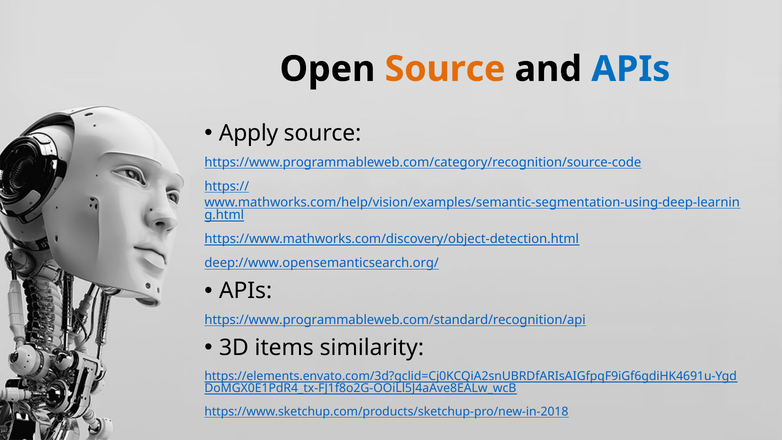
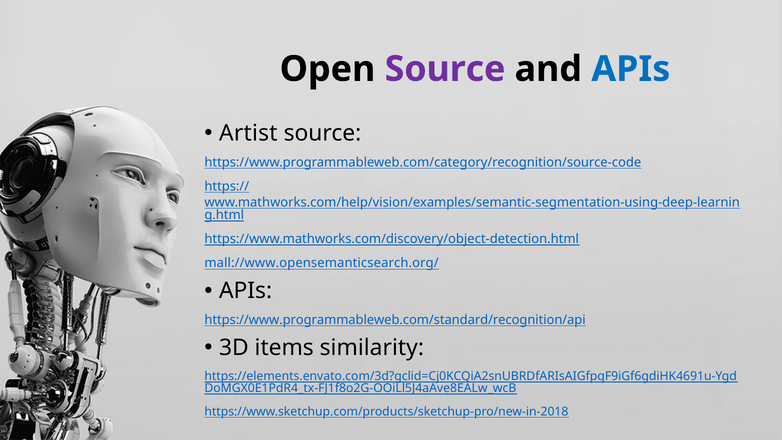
Source colour: orange -> purple (445, 69)
Apply: Apply -> Artist (248, 133)
deep://www.opensemanticsearch.org/: deep://www.opensemanticsearch.org/ -> mall://www.opensemanticsearch.org/ (322, 263)
